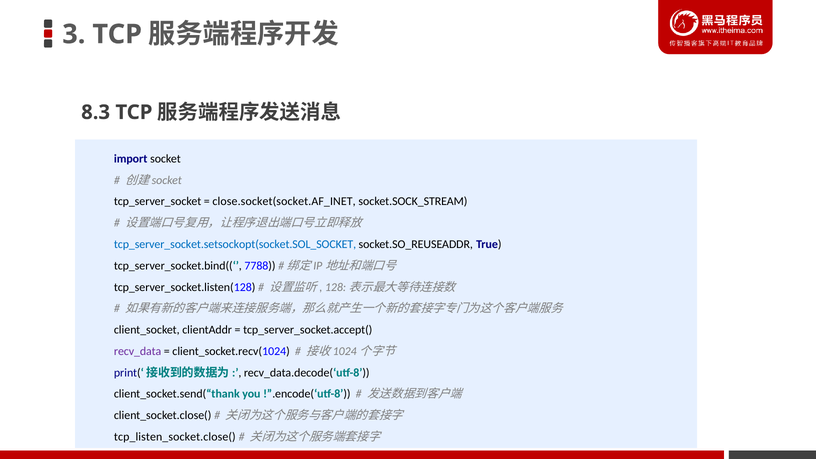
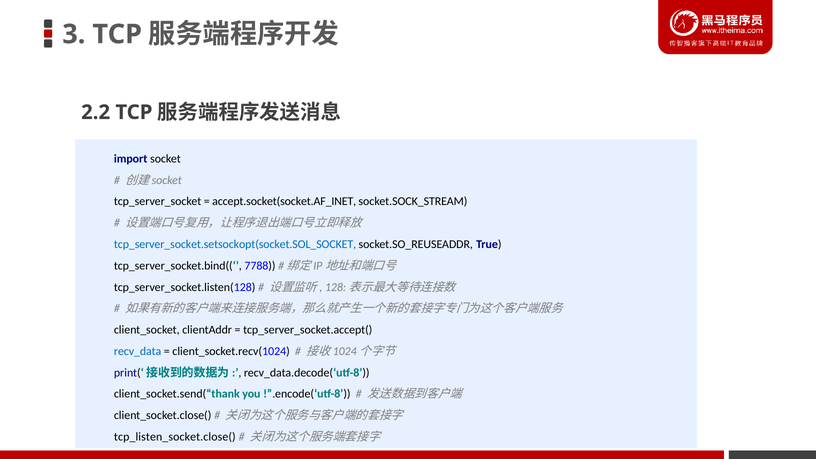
8.3: 8.3 -> 2.2 (96, 112)
close.socket(socket.AF_INET: close.socket(socket.AF_INET -> accept.socket(socket.AF_INET (284, 202)
recv_data colour: purple -> blue (138, 351)
